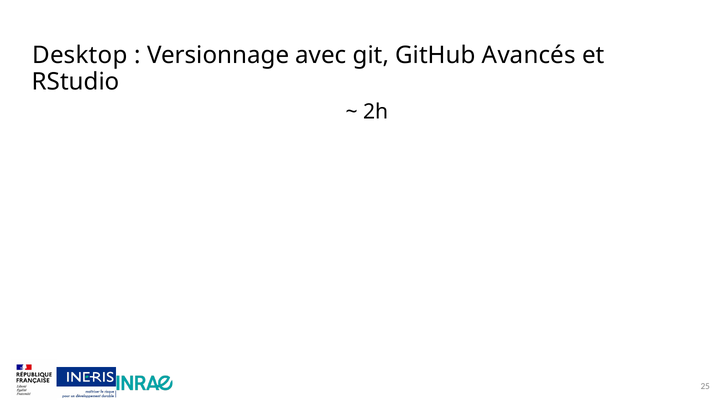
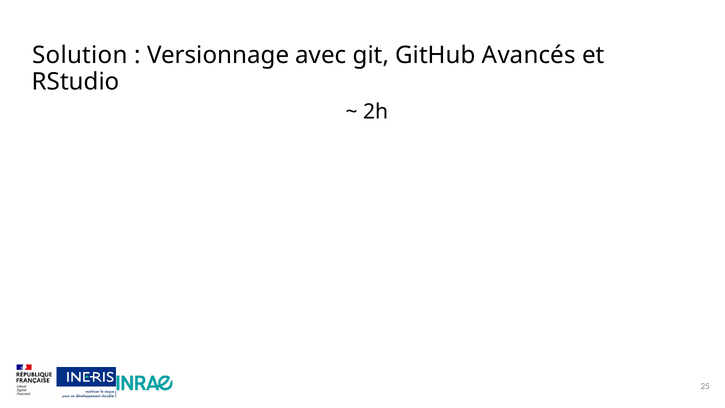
Desktop: Desktop -> Solution (80, 55)
